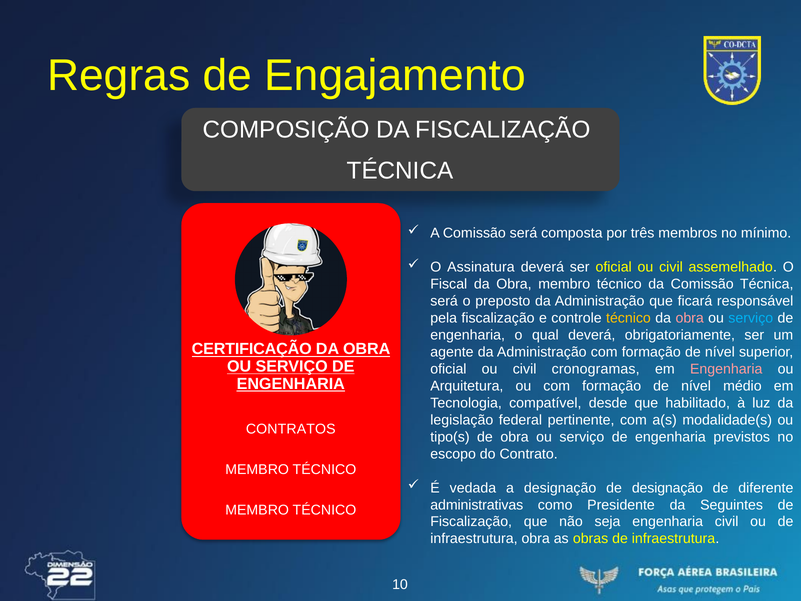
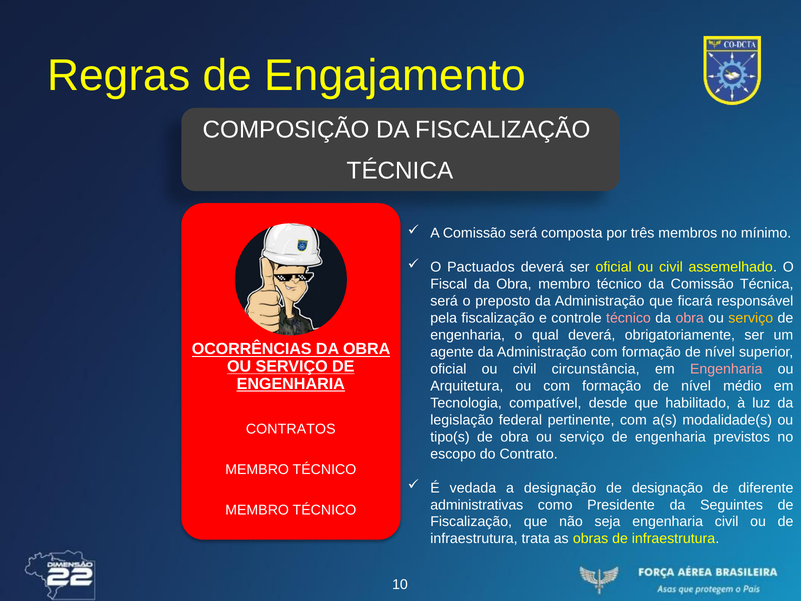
Assinatura: Assinatura -> Pactuados (481, 267)
técnico colour: yellow -> pink (628, 318)
serviço colour: light blue -> yellow (751, 318)
CERTIFICAÇÃO: CERTIFICAÇÃO -> OCORRÊNCIAS (252, 349)
cronogramas: cronogramas -> circunstância (596, 369)
infraestrutura obra: obra -> trata (536, 538)
